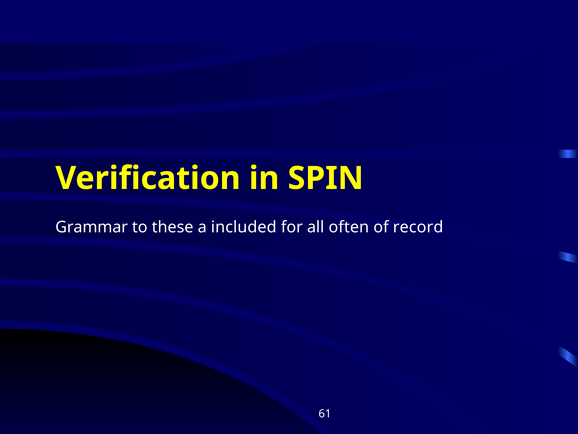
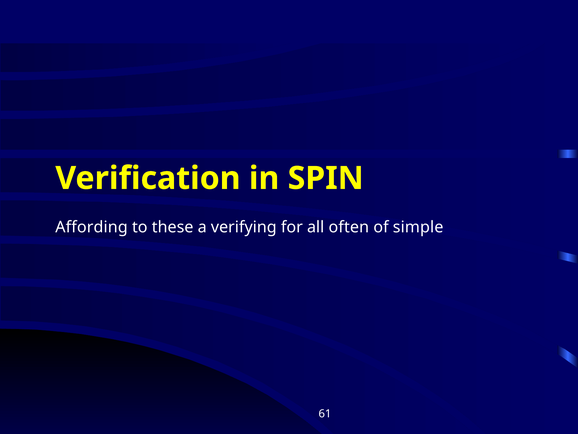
Grammar: Grammar -> Affording (92, 227)
included: included -> verifying (244, 227)
record: record -> simple (418, 227)
